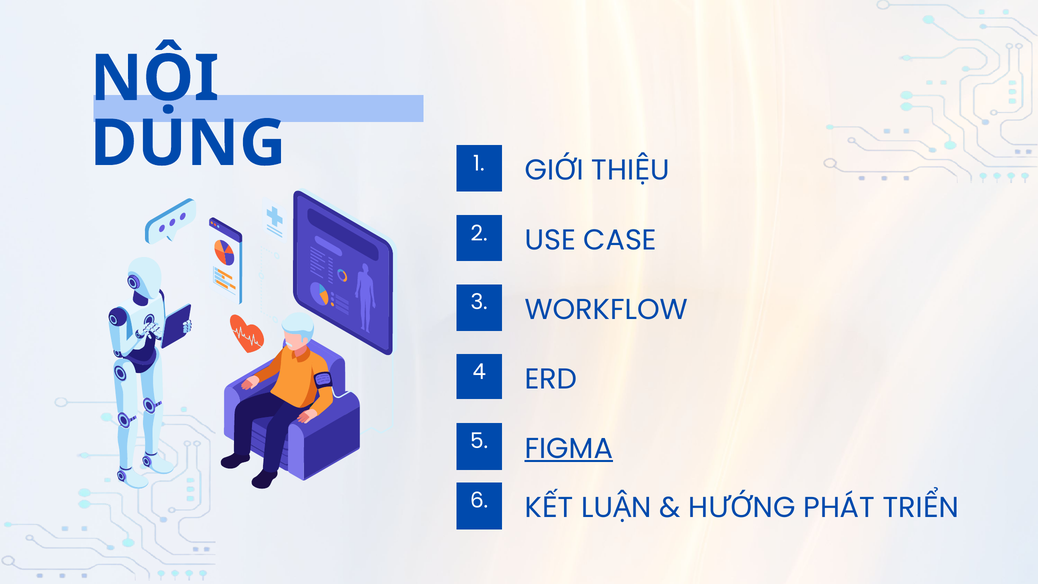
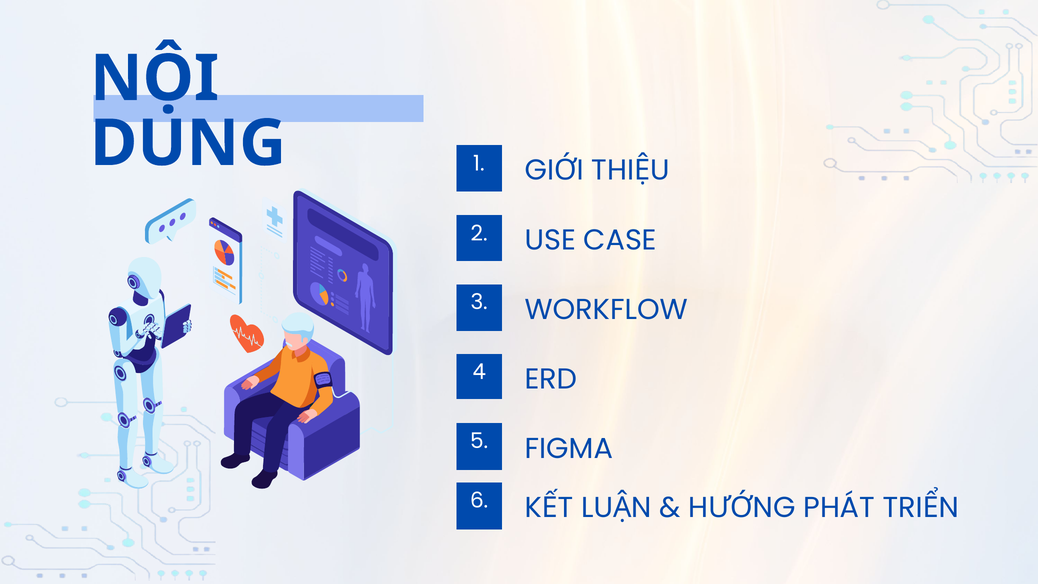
FIGMA underline: present -> none (569, 448)
